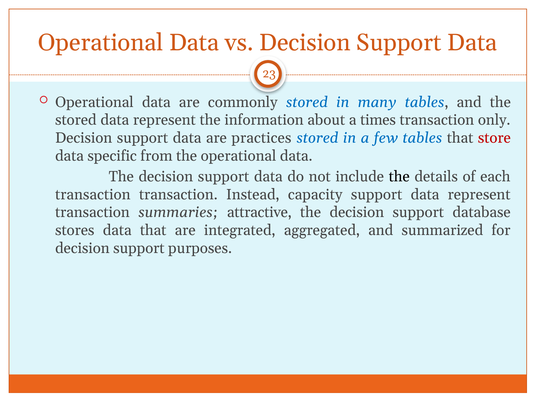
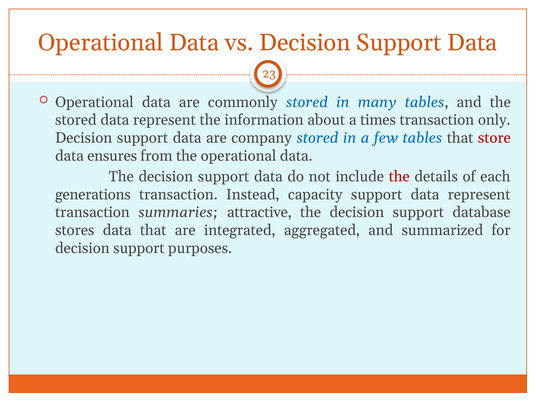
practices: practices -> company (262, 138)
specific: specific -> ensures (112, 156)
the colour: black -> red (399, 177)
transaction: transaction -> generations (93, 194)
